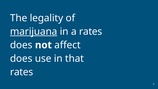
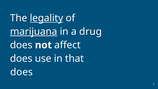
legality underline: none -> present (46, 18)
a rates: rates -> drug (91, 32)
rates: rates -> does (21, 72)
